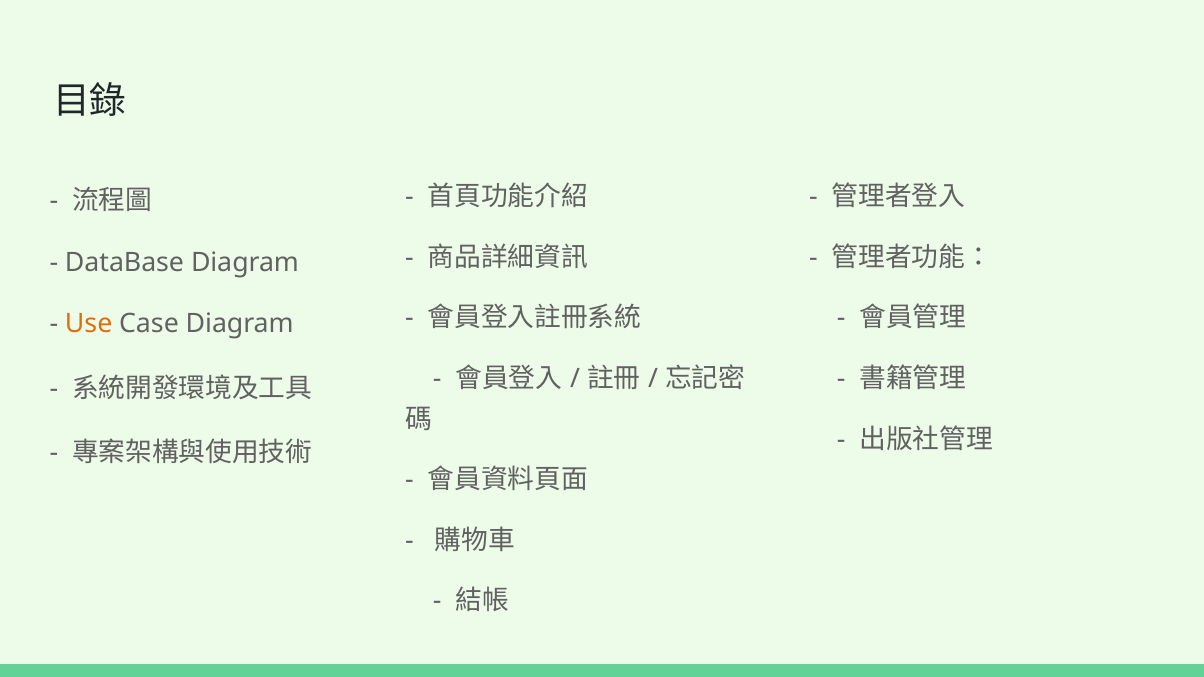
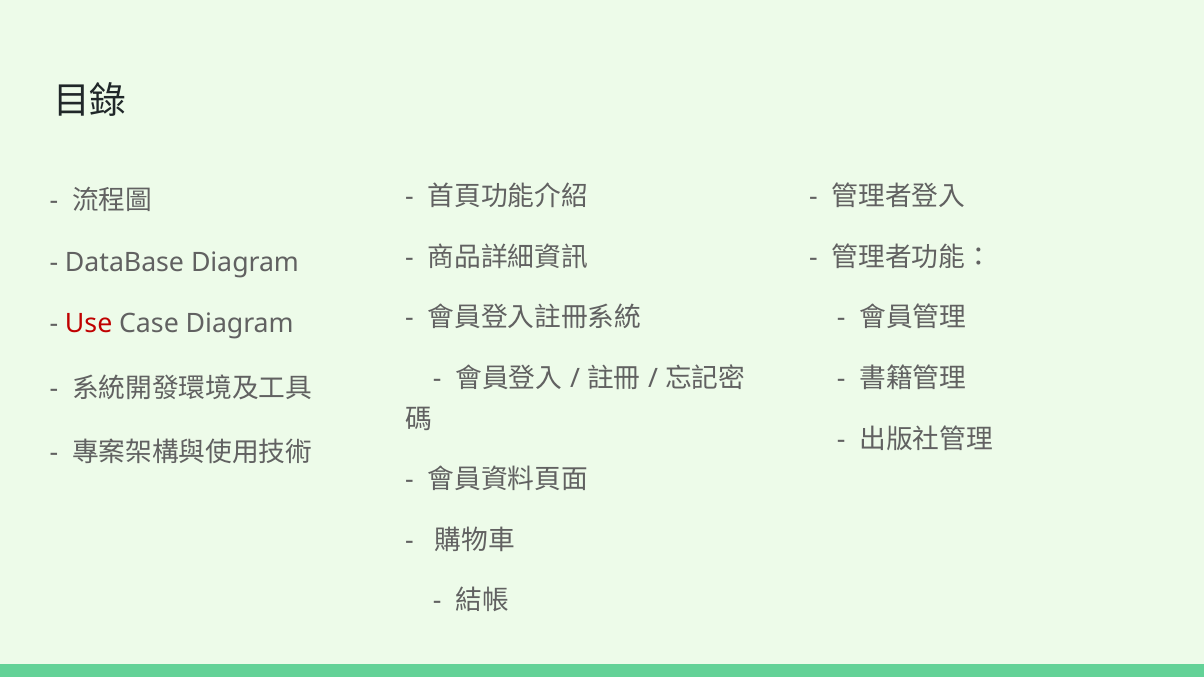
Use colour: orange -> red (89, 324)
